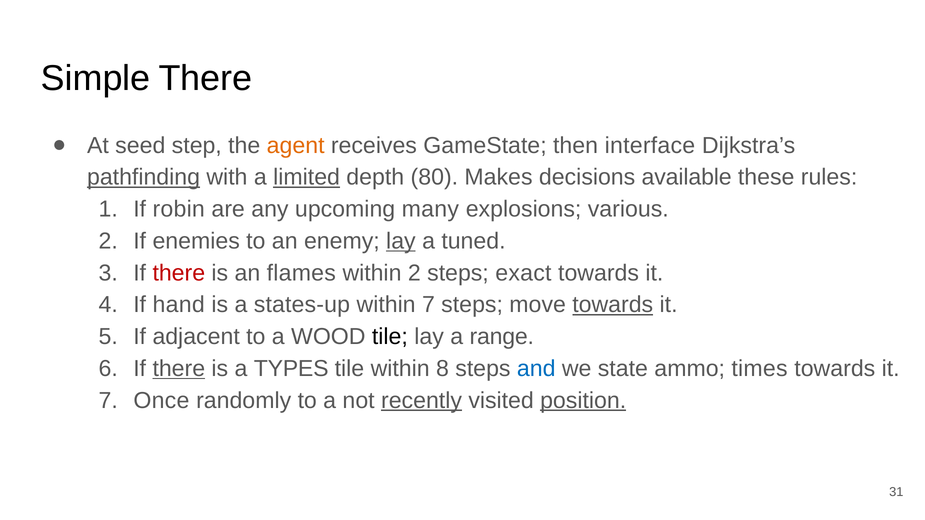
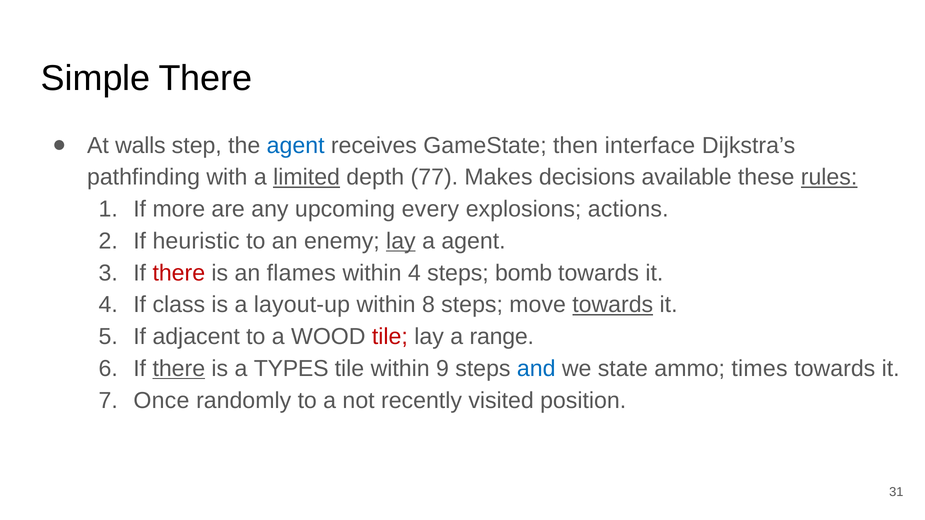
seed: seed -> walls (140, 145)
agent colour: orange -> blue (296, 145)
pathfinding underline: present -> none (144, 177)
80: 80 -> 77 (434, 177)
rules underline: none -> present (829, 177)
robin: robin -> more (179, 209)
many: many -> every (430, 209)
various: various -> actions (628, 209)
enemies: enemies -> heuristic (196, 241)
a tuned: tuned -> agent (473, 241)
within 2: 2 -> 4 (414, 273)
exact: exact -> bomb (524, 273)
hand: hand -> class (179, 305)
states-up: states-up -> layout-up (302, 305)
within 7: 7 -> 8 (428, 305)
tile colour: black -> red (390, 337)
8: 8 -> 9 (443, 369)
recently underline: present -> none (422, 401)
position underline: present -> none (583, 401)
